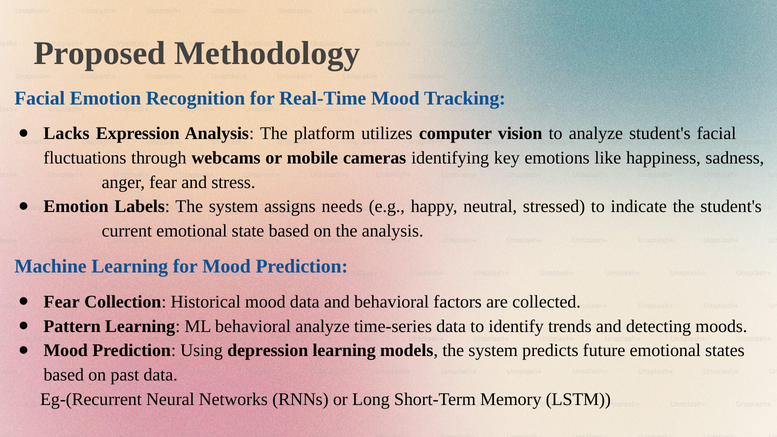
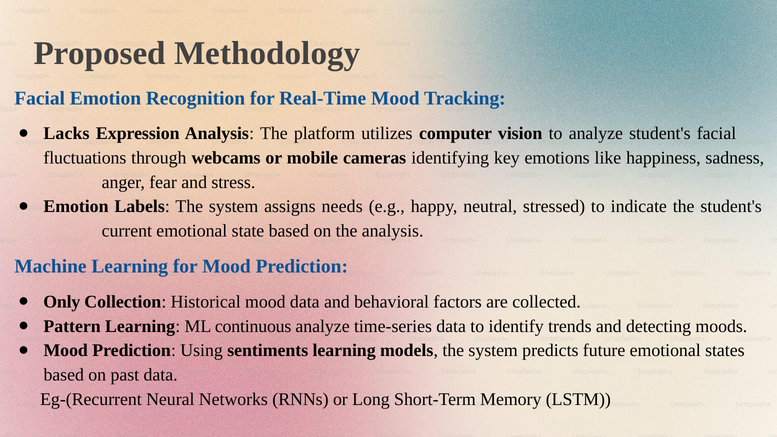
Fear: Fear -> Only (62, 302)
ML behavioral: behavioral -> continuous (253, 326)
depression: depression -> sentiments (268, 351)
